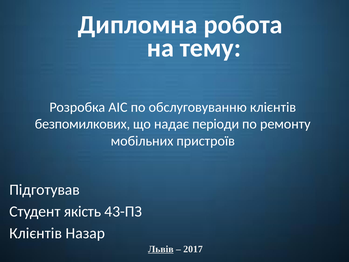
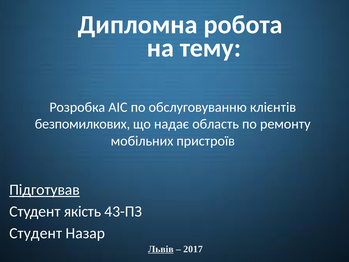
періоди: періоди -> область (216, 124)
Підготував underline: none -> present (45, 190)
Клієнтів: Клієнтів -> Студент (36, 233)
